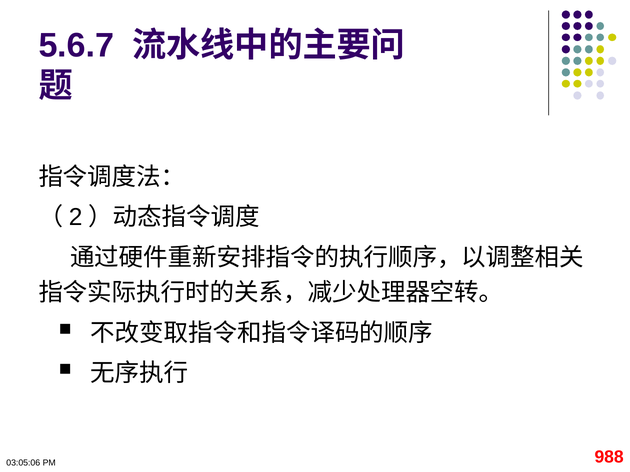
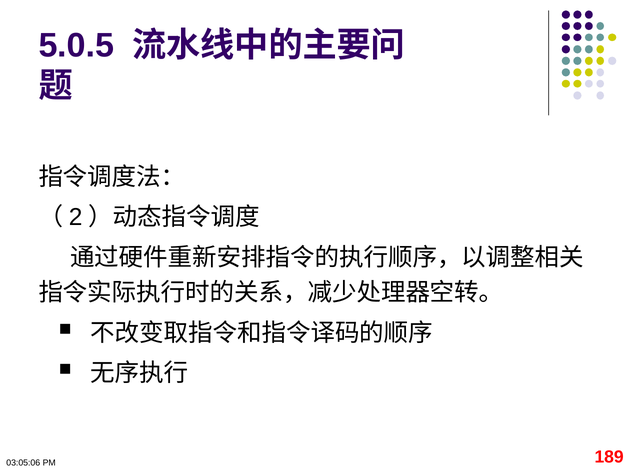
5.6.7: 5.6.7 -> 5.0.5 (76, 45)
988: 988 -> 189 (609, 458)
